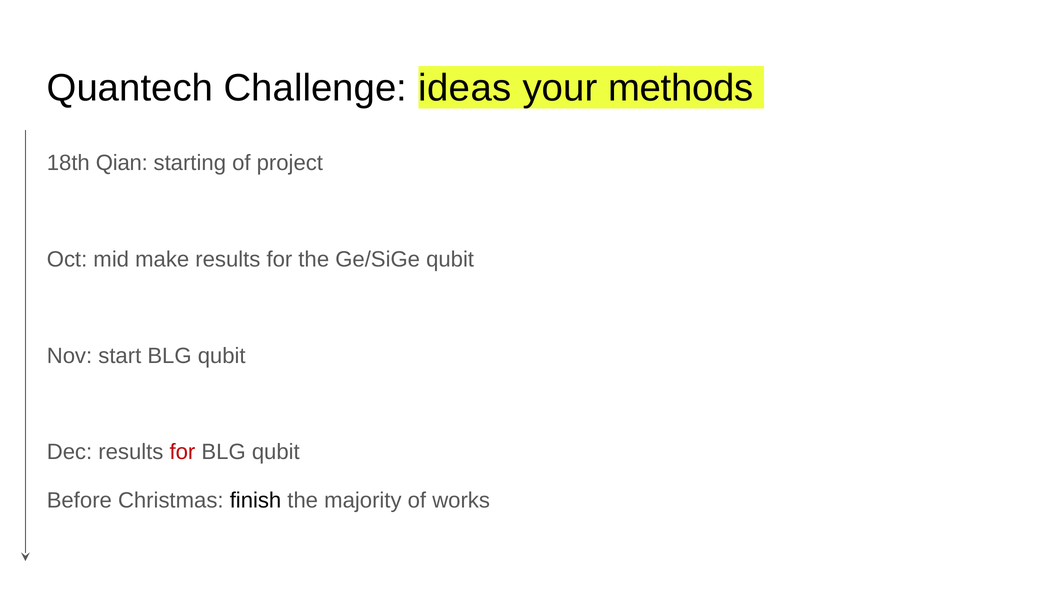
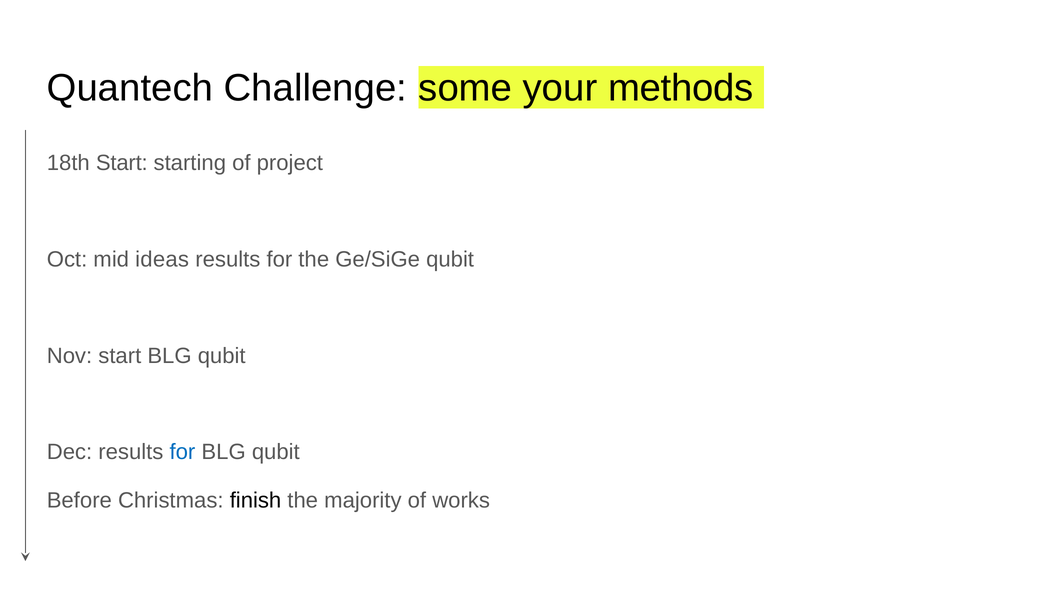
ideas: ideas -> some (465, 88)
18th Qian: Qian -> Start (122, 163)
make: make -> ideas (162, 260)
for colour: red -> blue (182, 452)
